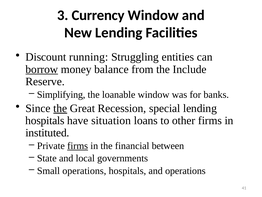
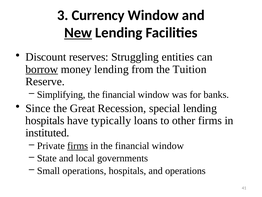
New underline: none -> present (78, 33)
running: running -> reserves (89, 57)
money balance: balance -> lending (111, 69)
Include: Include -> Tuition (190, 69)
loanable: loanable -> financial (119, 94)
the underline: present -> none (60, 108)
situation: situation -> typically (111, 120)
in the financial between: between -> window (168, 145)
